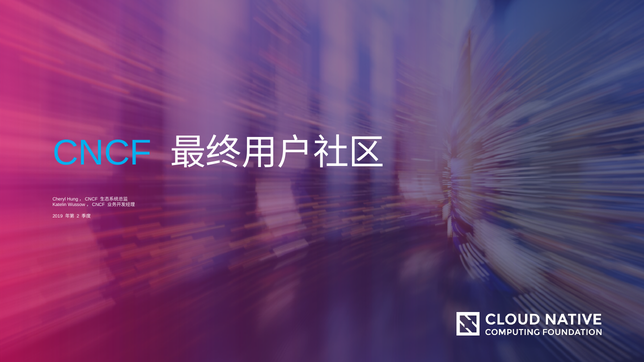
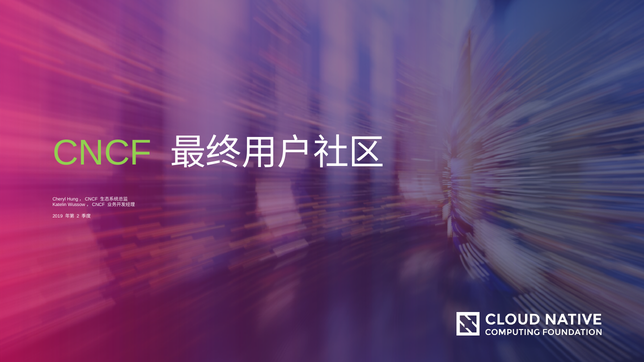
CNCF colour: light blue -> light green (102, 153)
